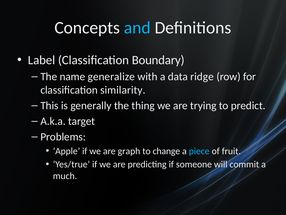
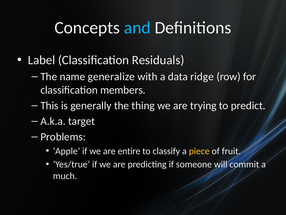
Boundary: Boundary -> Residuals (158, 60)
similarity: similarity -> members (123, 90)
graph: graph -> entire (129, 151)
change: change -> classify (166, 151)
piece colour: light blue -> yellow (199, 151)
